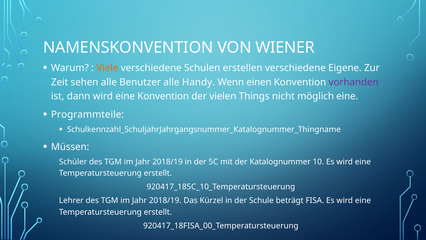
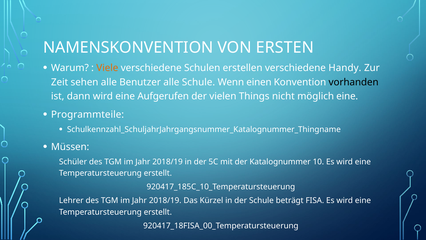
WIENER: WIENER -> ERSTEN (285, 47)
Eigene: Eigene -> Handy (345, 68)
alle Handy: Handy -> Schule (198, 82)
vorhanden colour: purple -> black (354, 82)
eine Konvention: Konvention -> Aufgerufen (163, 96)
